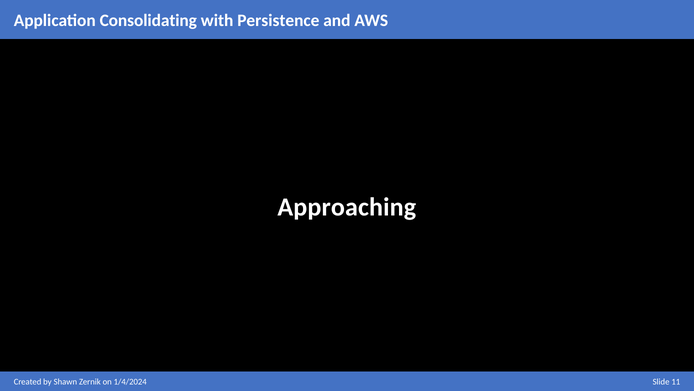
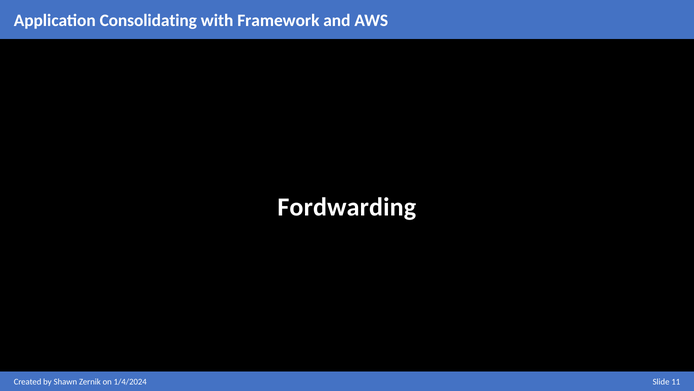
Persistence: Persistence -> Framework (278, 21)
Approaching: Approaching -> Fordwarding (347, 207)
